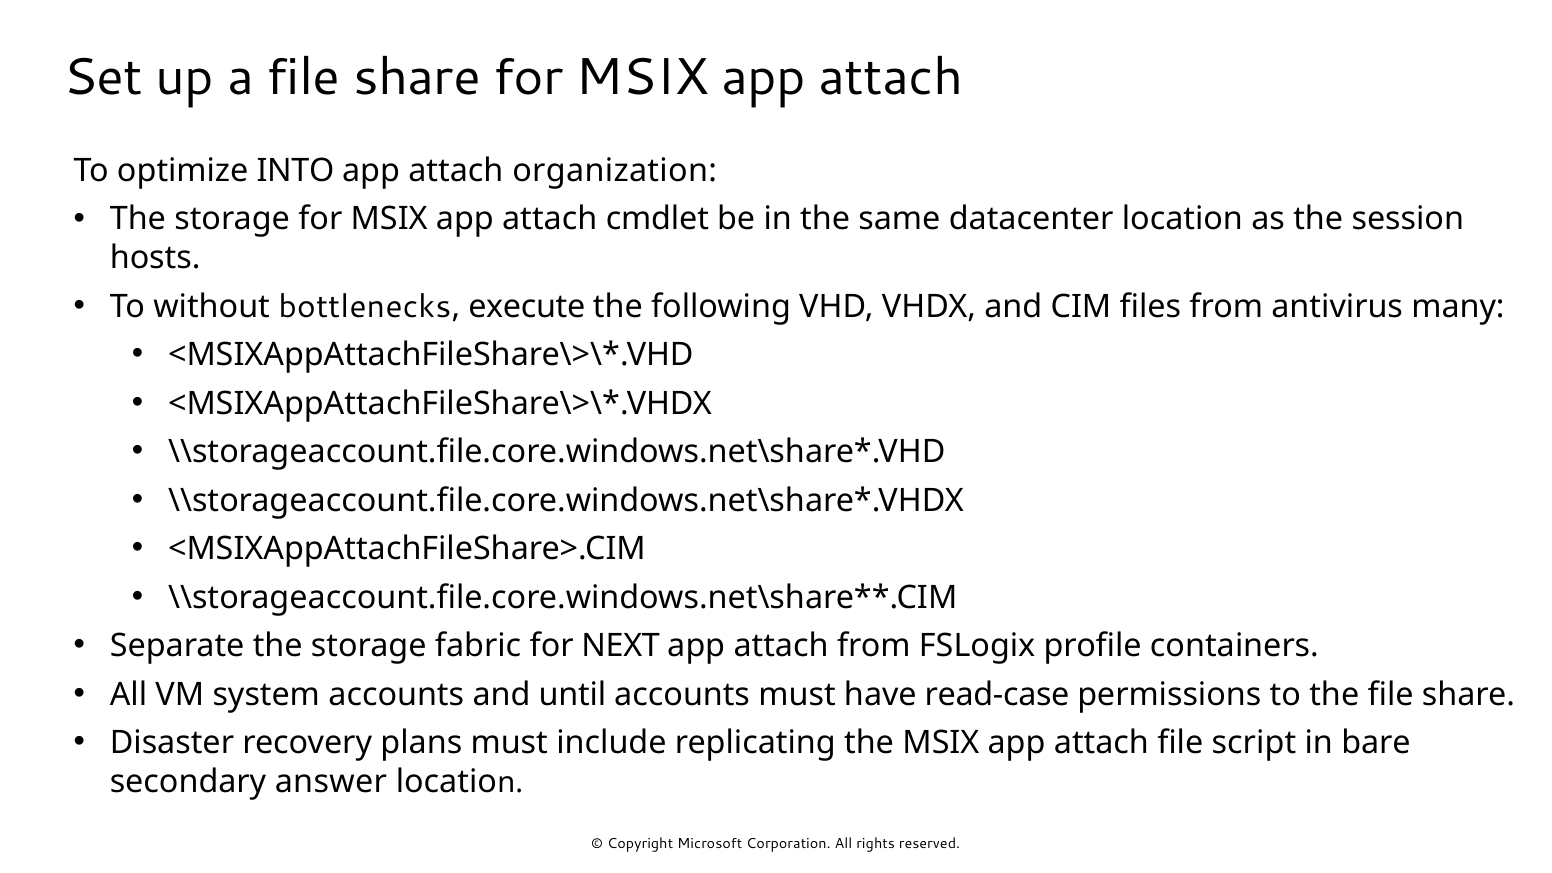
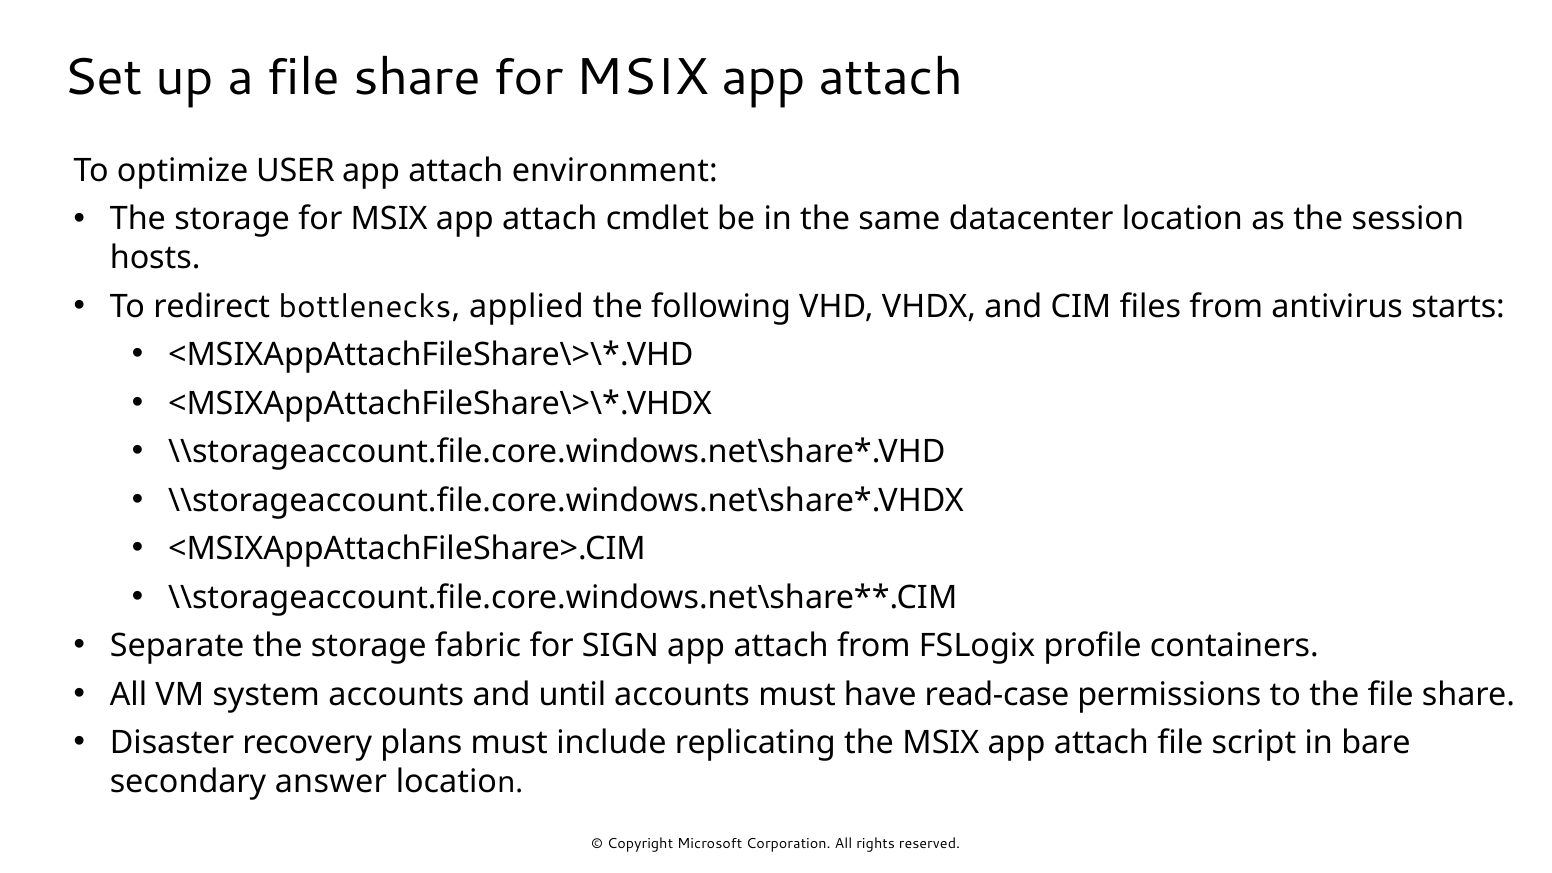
INTO: INTO -> USER (295, 171)
organization: organization -> environment (615, 171)
without: without -> redirect (212, 307)
execute: execute -> applied (526, 307)
many: many -> starts (1458, 307)
NEXT: NEXT -> SIGN (620, 646)
